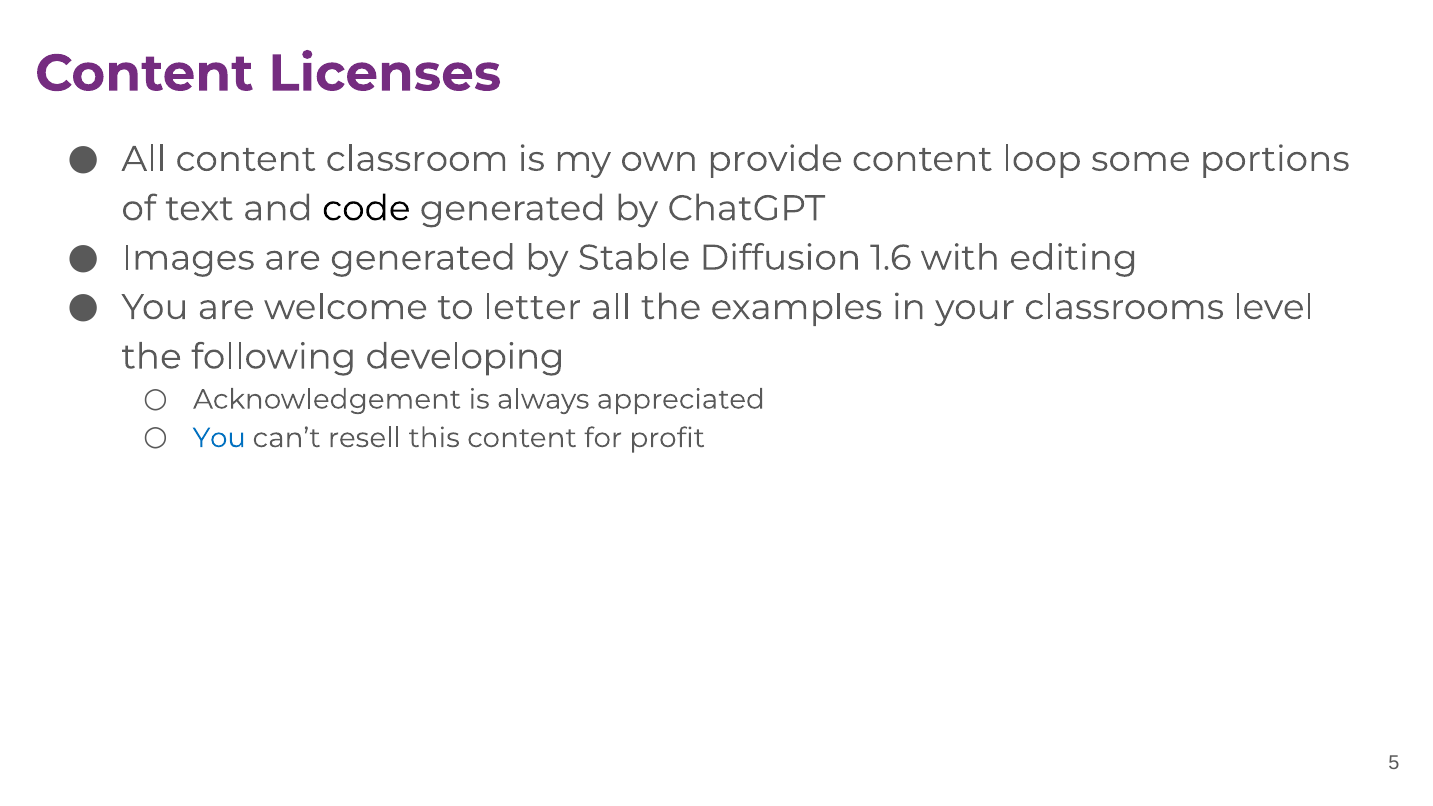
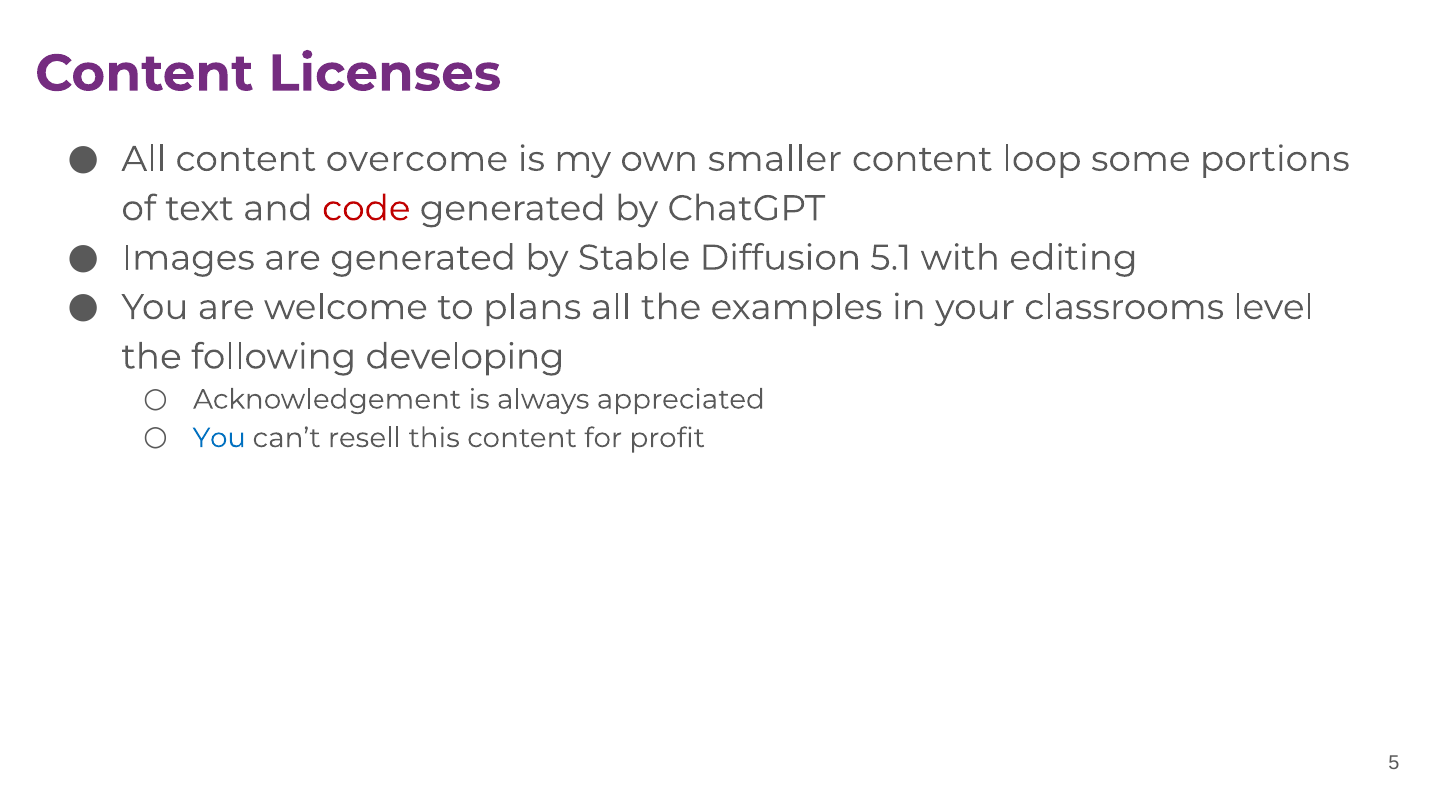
classroom: classroom -> overcome (417, 159)
provide: provide -> smaller (775, 159)
code colour: black -> red (366, 208)
1.6: 1.6 -> 5.1 (891, 258)
letter: letter -> plans (532, 307)
